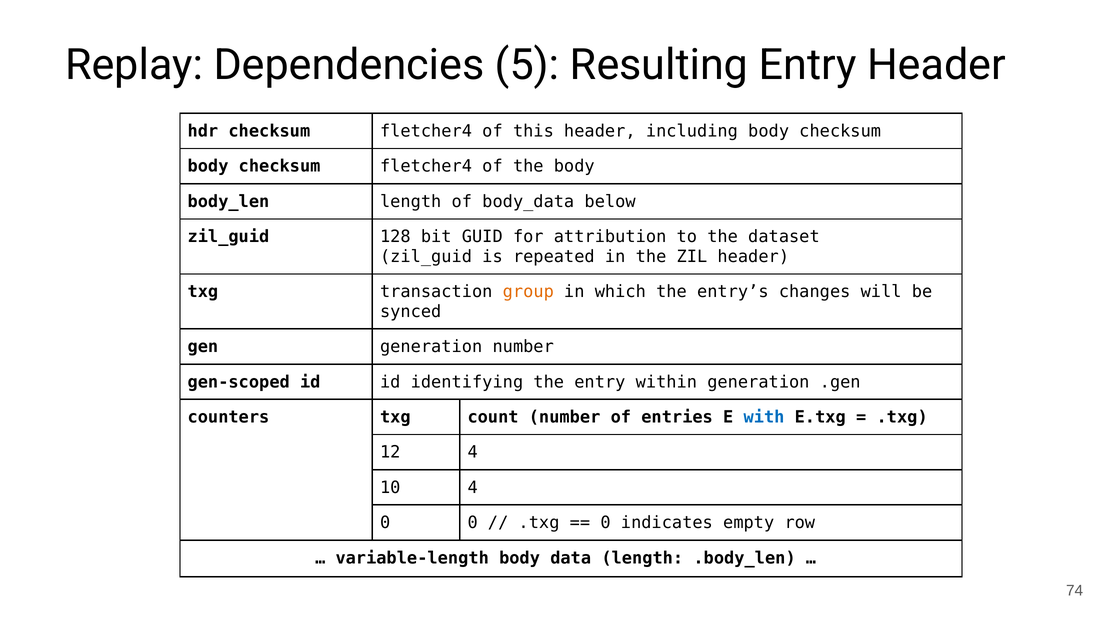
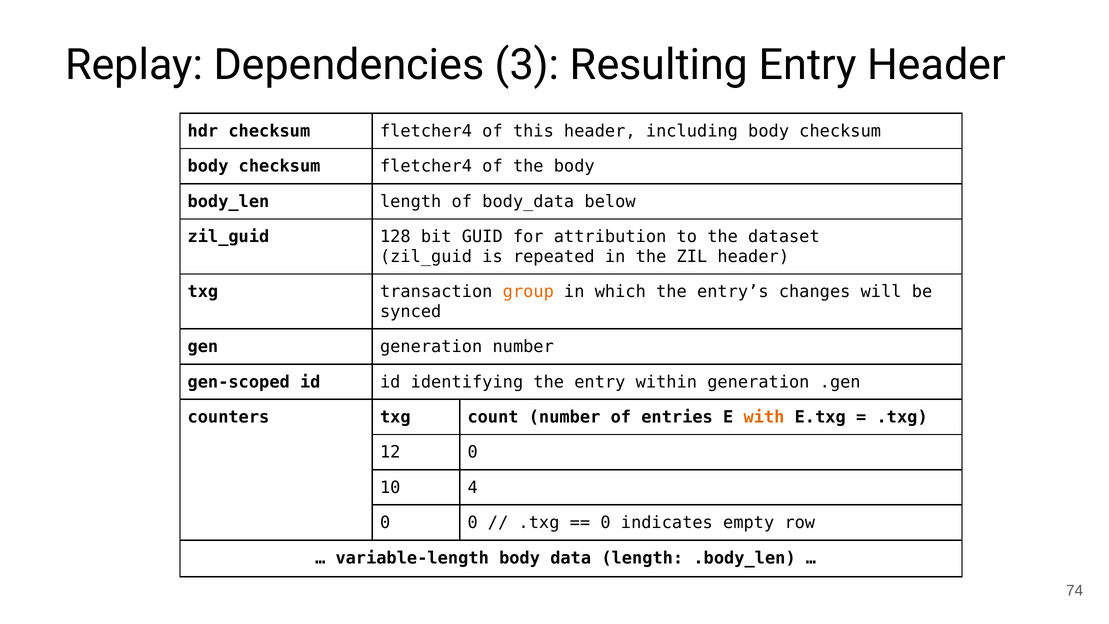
5: 5 -> 3 (527, 65)
with colour: blue -> orange (764, 417)
12 4: 4 -> 0 (473, 452)
